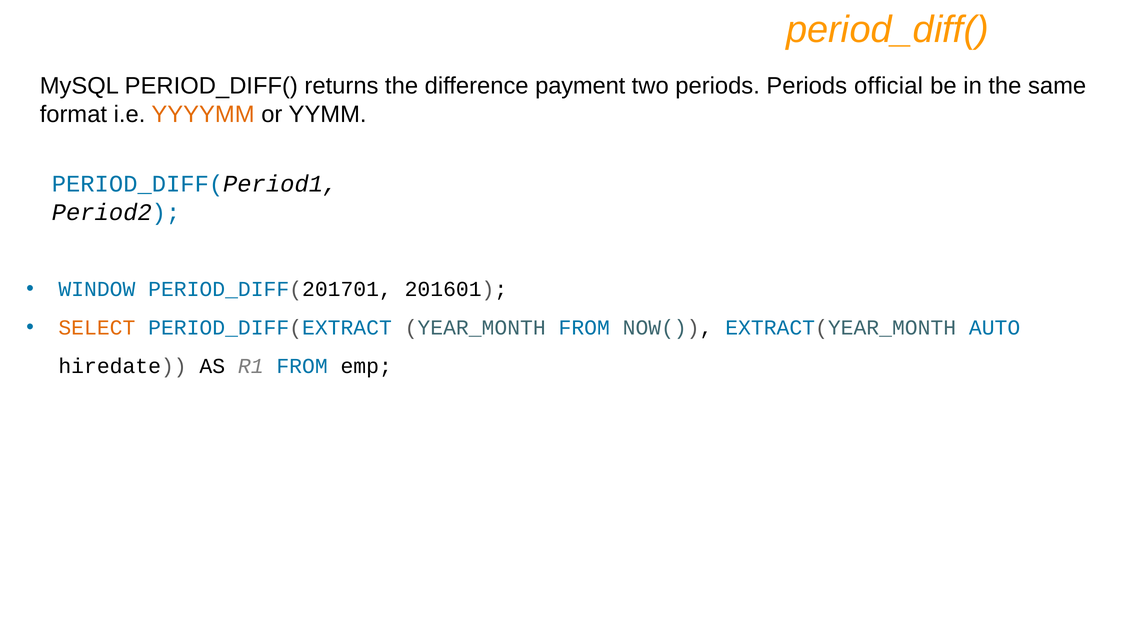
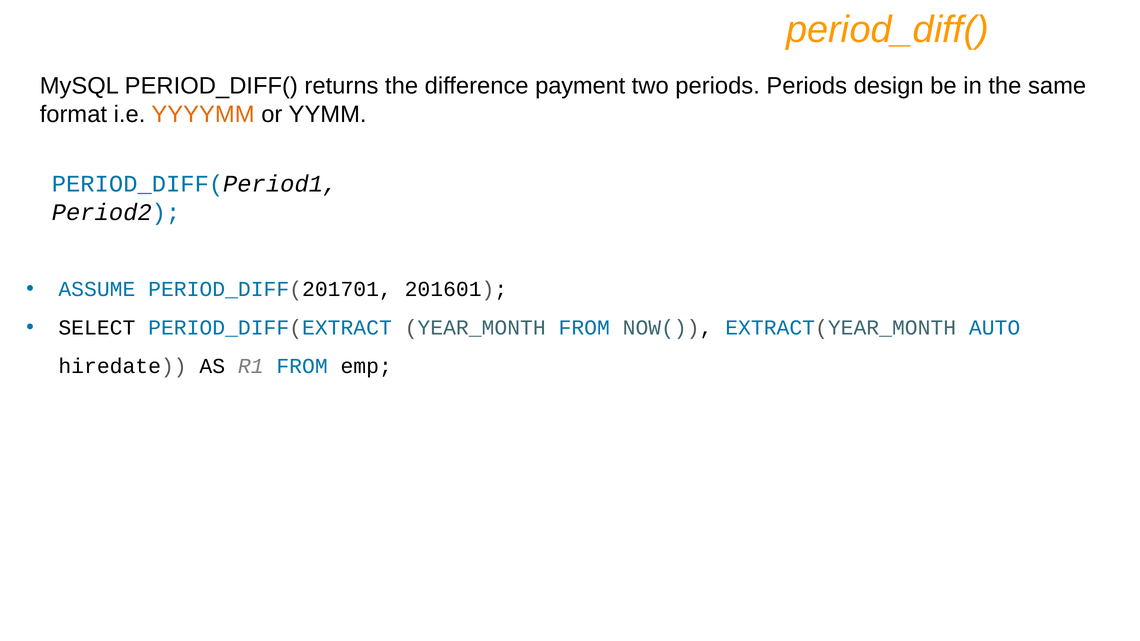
official: official -> design (889, 86)
WINDOW: WINDOW -> ASSUME (97, 289)
SELECT colour: orange -> black (97, 328)
